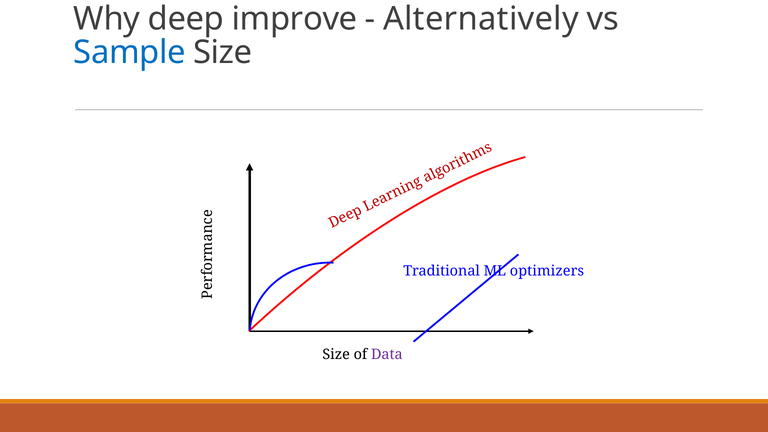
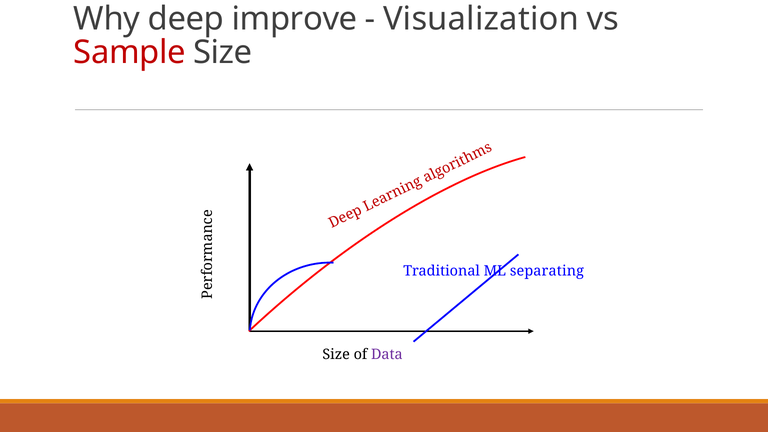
Alternatively: Alternatively -> Visualization (481, 19)
Sample colour: blue -> red (130, 52)
optimizers: optimizers -> separating (547, 271)
